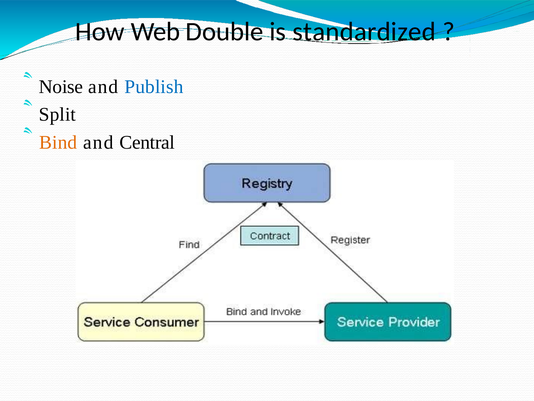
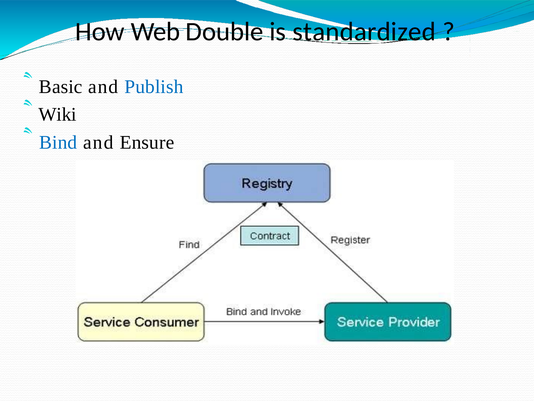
Noise: Noise -> Basic (61, 87)
Split: Split -> Wiki (58, 114)
Bind colour: orange -> blue (58, 142)
Central: Central -> Ensure (147, 142)
